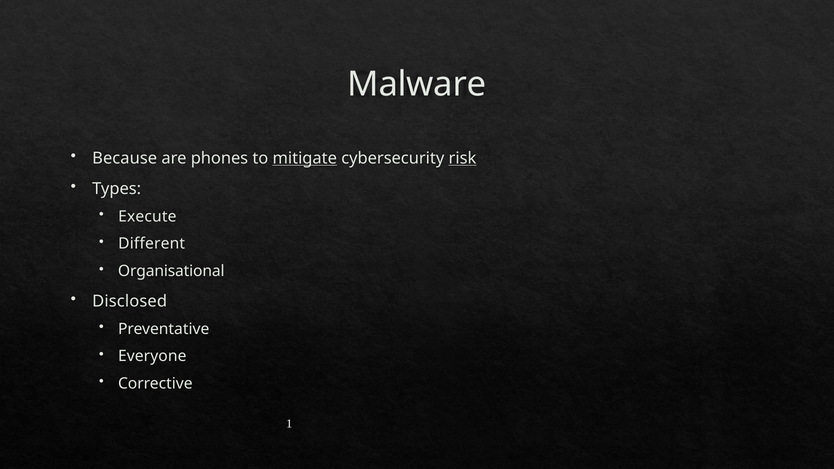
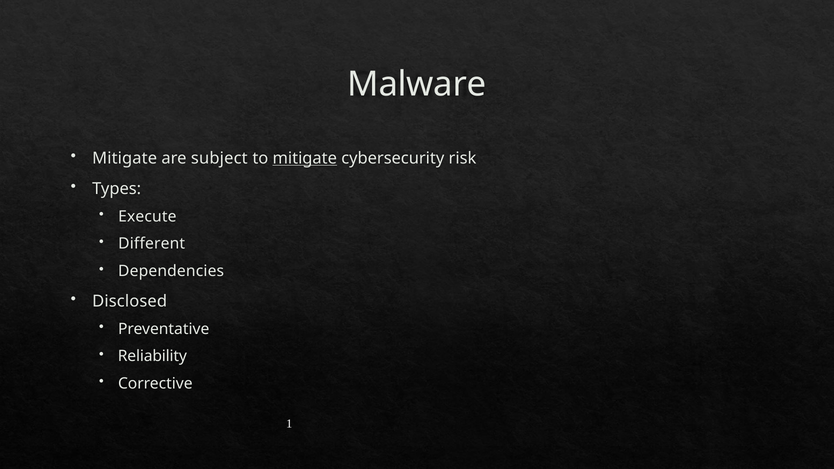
Because: Because -> Mitigate (125, 158)
phones: phones -> subject (219, 158)
risk underline: present -> none (462, 158)
Organisational: Organisational -> Dependencies (171, 271)
Everyone: Everyone -> Reliability (152, 356)
